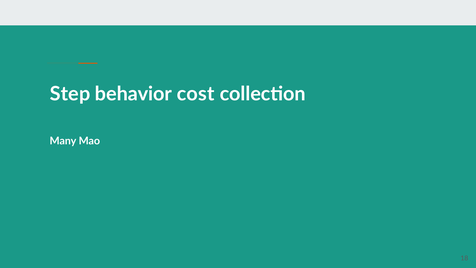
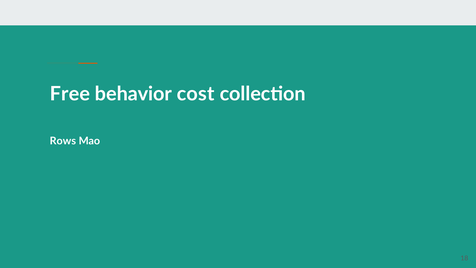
Step: Step -> Free (70, 94)
Many: Many -> Rows (63, 141)
